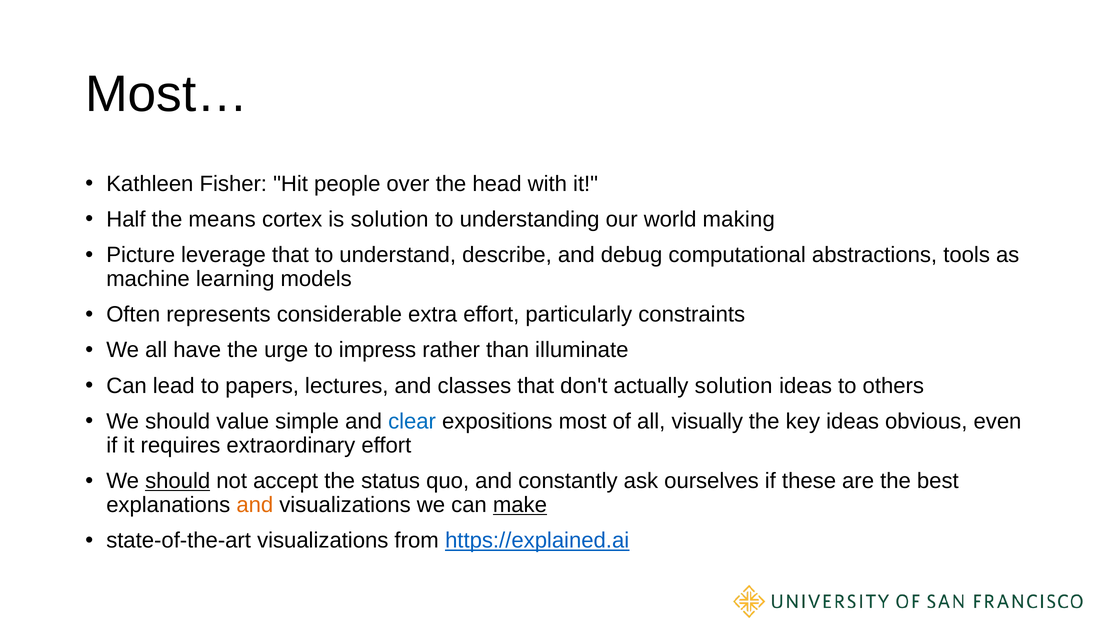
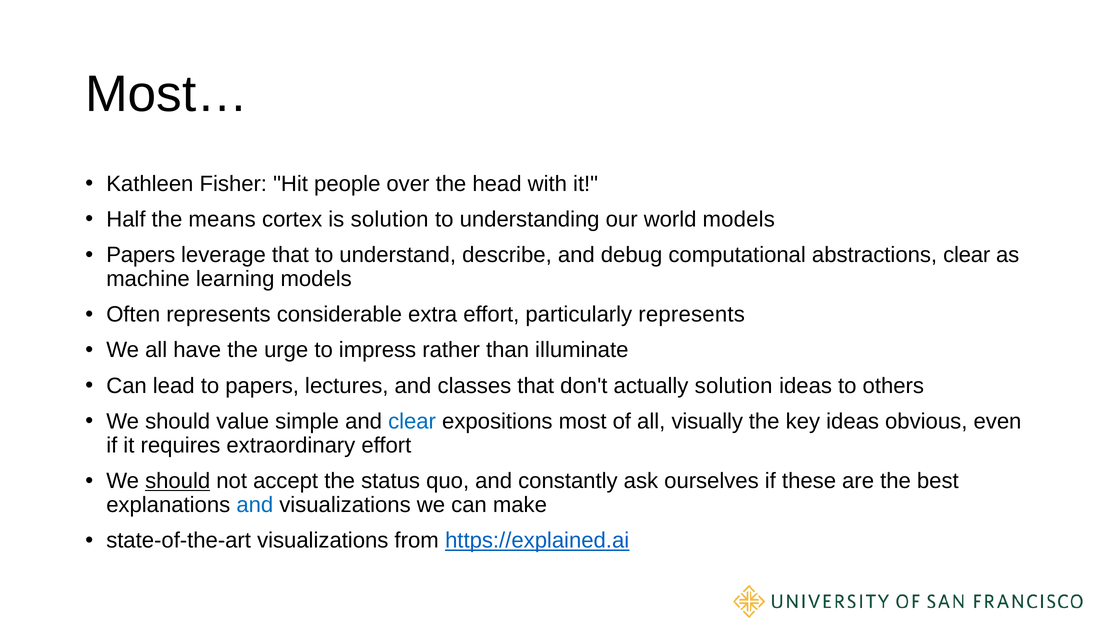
world making: making -> models (739, 219)
Picture: Picture -> Papers (141, 255)
abstractions tools: tools -> clear (967, 255)
particularly constraints: constraints -> represents (692, 314)
and colour: orange -> blue (255, 504)
make underline: present -> none (520, 504)
